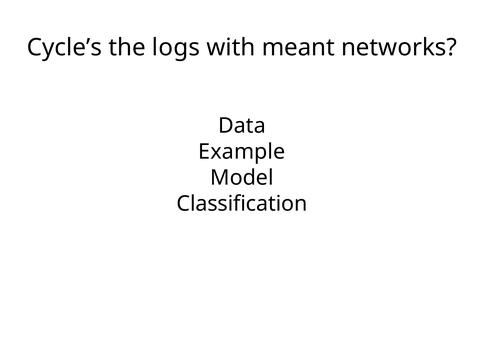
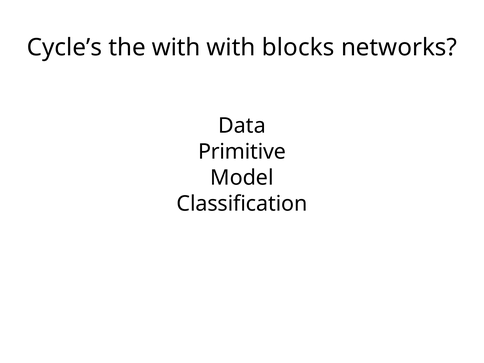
the logs: logs -> with (176, 48)
meant: meant -> blocks (298, 48)
Example: Example -> Primitive (242, 152)
